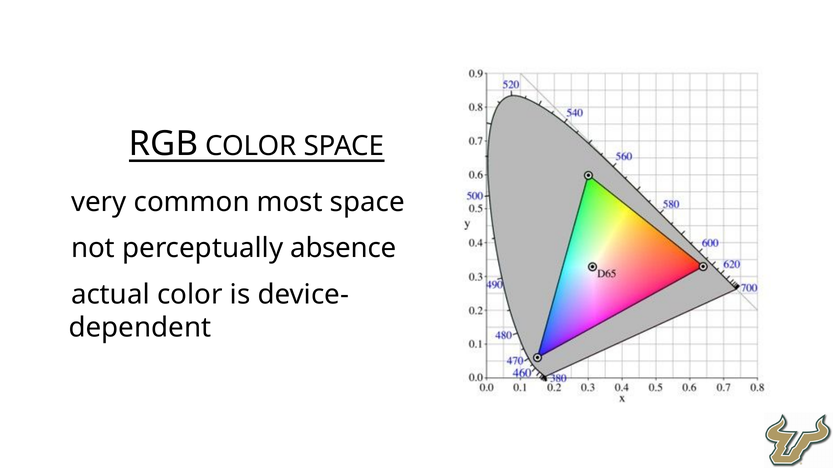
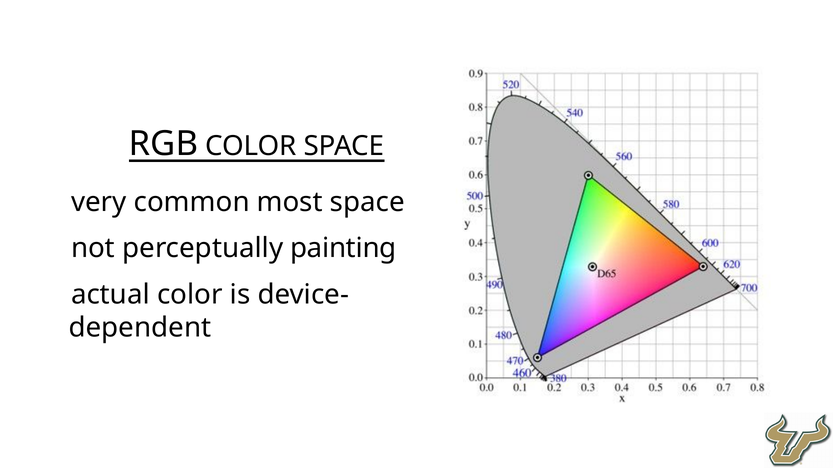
absence: absence -> painting (343, 248)
